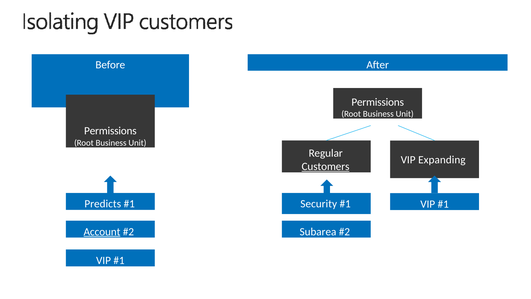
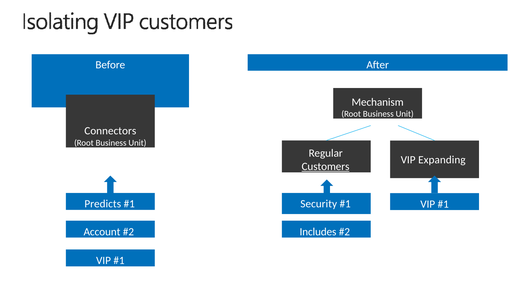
Permissions: Permissions -> Mechanism (378, 102)
Permissions: Permissions -> Connectors (110, 131)
Account underline: present -> none (102, 231)
Subarea: Subarea -> Includes (318, 231)
